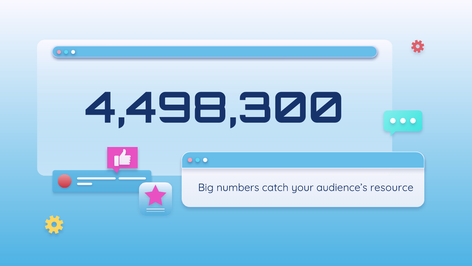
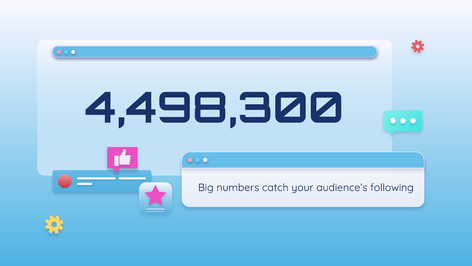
resource: resource -> following (392, 187)
